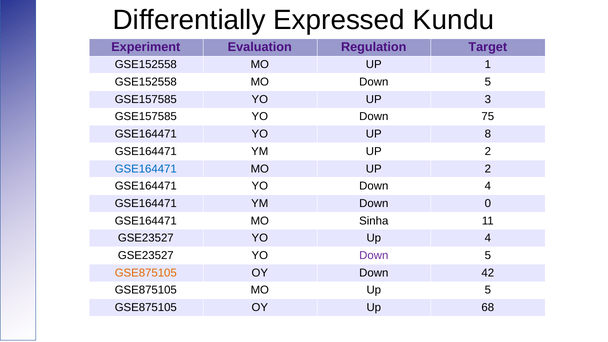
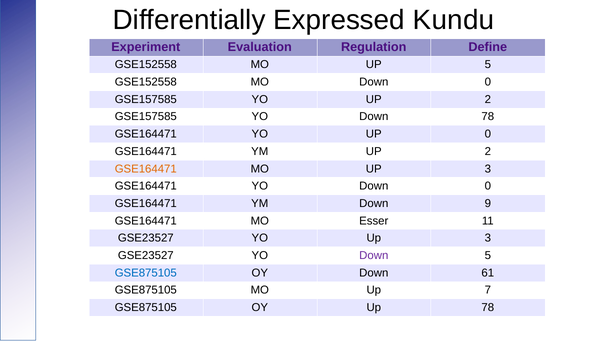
Target: Target -> Define (488, 47)
UP 1: 1 -> 5 (488, 65)
MO Down 5: 5 -> 0 (488, 82)
YO UP 3: 3 -> 2 (488, 99)
Down 75: 75 -> 78 (488, 117)
UP 8: 8 -> 0 (488, 134)
GSE164471 colour: blue -> orange (146, 169)
MO UP 2: 2 -> 3 (488, 169)
YO Down 4: 4 -> 0 (488, 186)
0: 0 -> 9 (488, 203)
Sinha: Sinha -> Esser (374, 221)
YO Up 4: 4 -> 3 (488, 238)
GSE875105 colour: orange -> blue (146, 273)
42: 42 -> 61 (488, 273)
Up 5: 5 -> 7 (488, 290)
Up 68: 68 -> 78 (488, 307)
